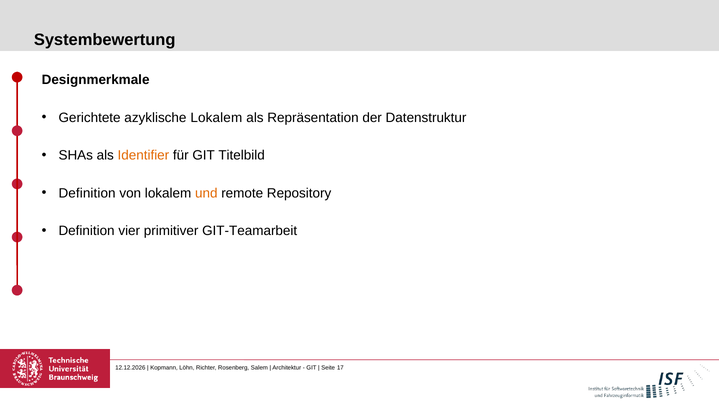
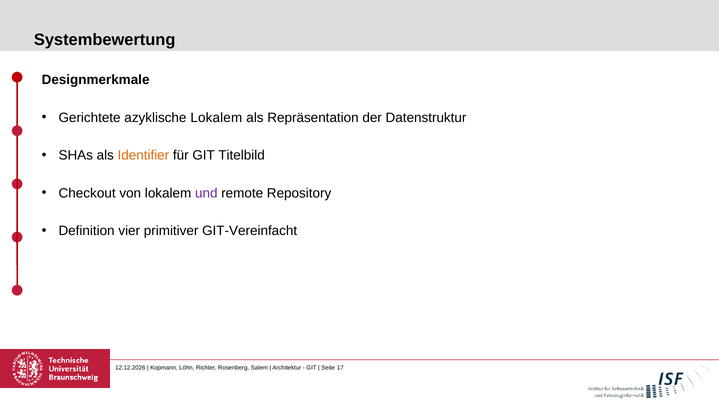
Definition: Definition -> Checkout (87, 193)
und colour: orange -> purple (206, 193)
GIT-Teamarbeit: GIT-Teamarbeit -> GIT-Vereinfacht (250, 231)
